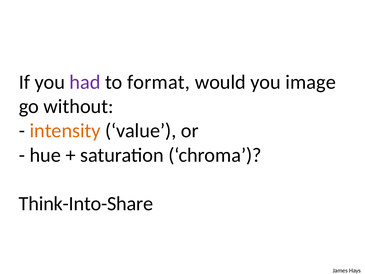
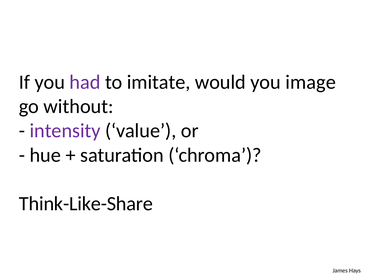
format: format -> imitate (159, 82)
intensity colour: orange -> purple (65, 131)
Think-Into-Share: Think-Into-Share -> Think-Like-Share (86, 204)
